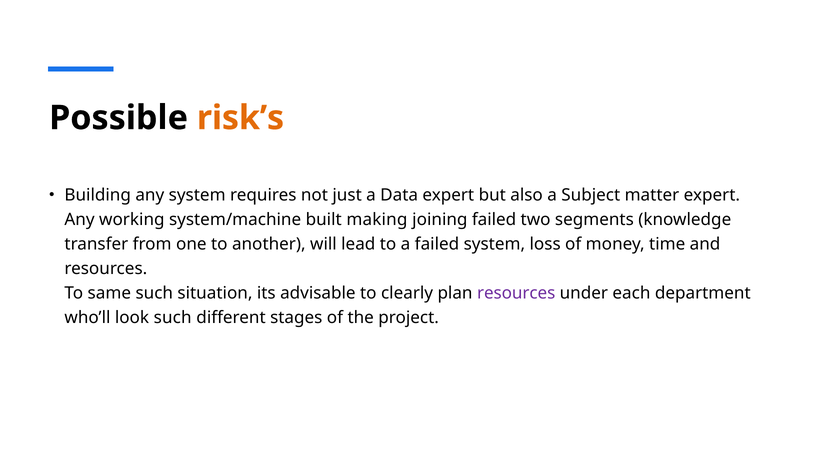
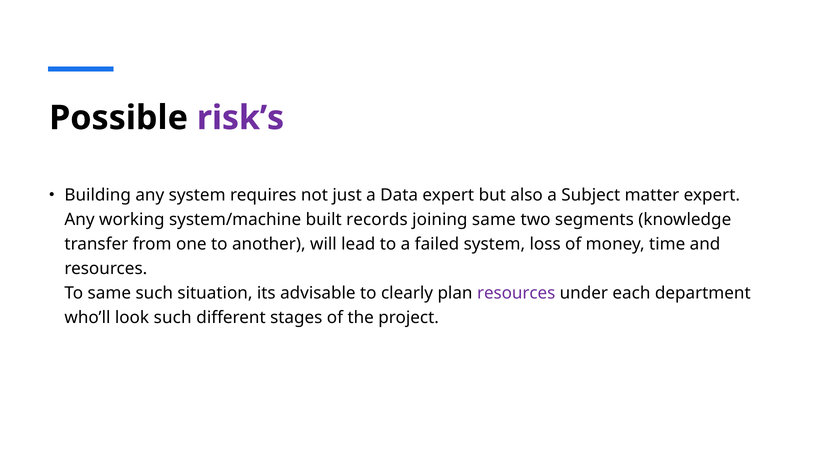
risk’s colour: orange -> purple (240, 118)
making: making -> records (377, 220)
joining failed: failed -> same (494, 220)
